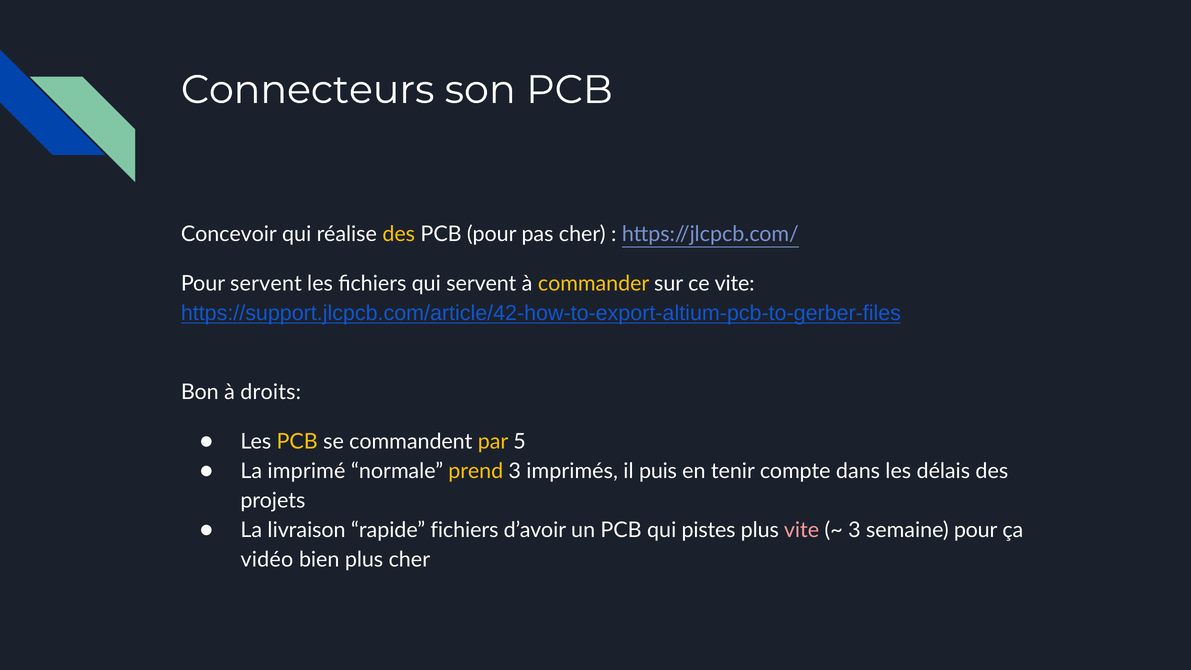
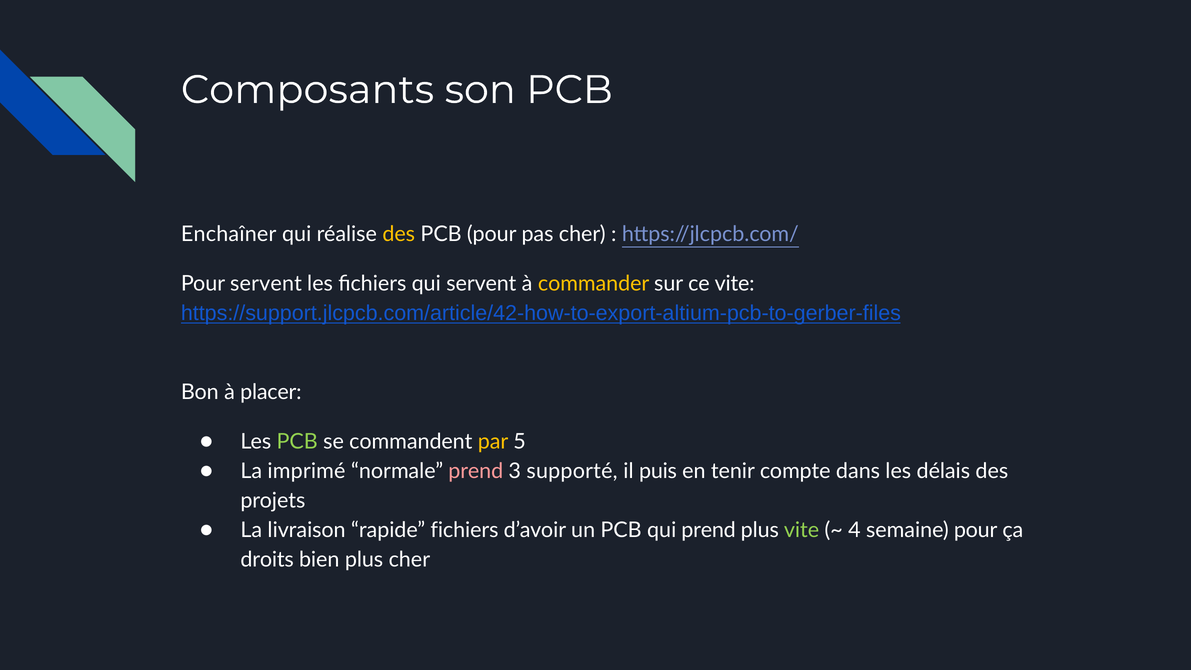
Connecteurs: Connecteurs -> Composants (308, 90)
Concevoir: Concevoir -> Enchaîner (229, 234)
droits: droits -> placer (271, 392)
PCB colour: yellow -> light green (297, 442)
prend colour: yellow -> pink (476, 471)
imprimés: imprimés -> supporté (572, 471)
qui pistes: pistes -> prend (709, 530)
vite colour: pink -> light green (802, 530)
3: 3 -> 4 (854, 530)
vidéo: vidéo -> droits (267, 560)
